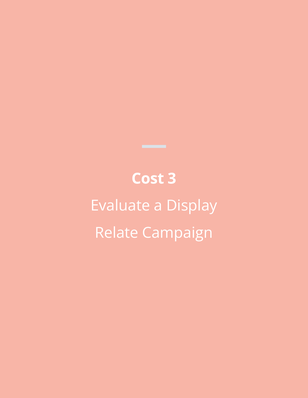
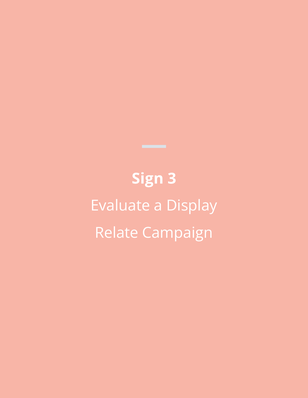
Cost: Cost -> Sign (148, 179)
